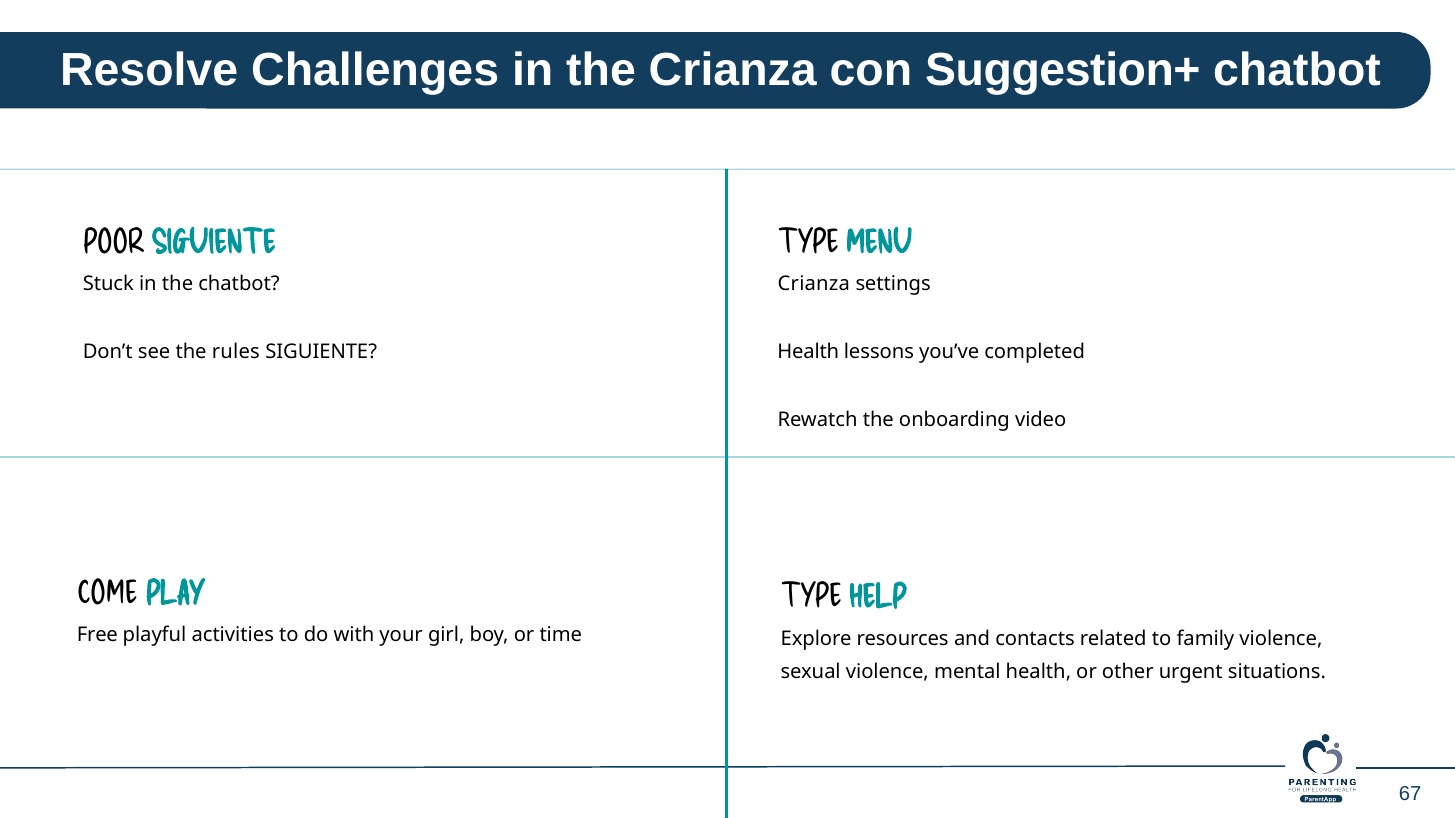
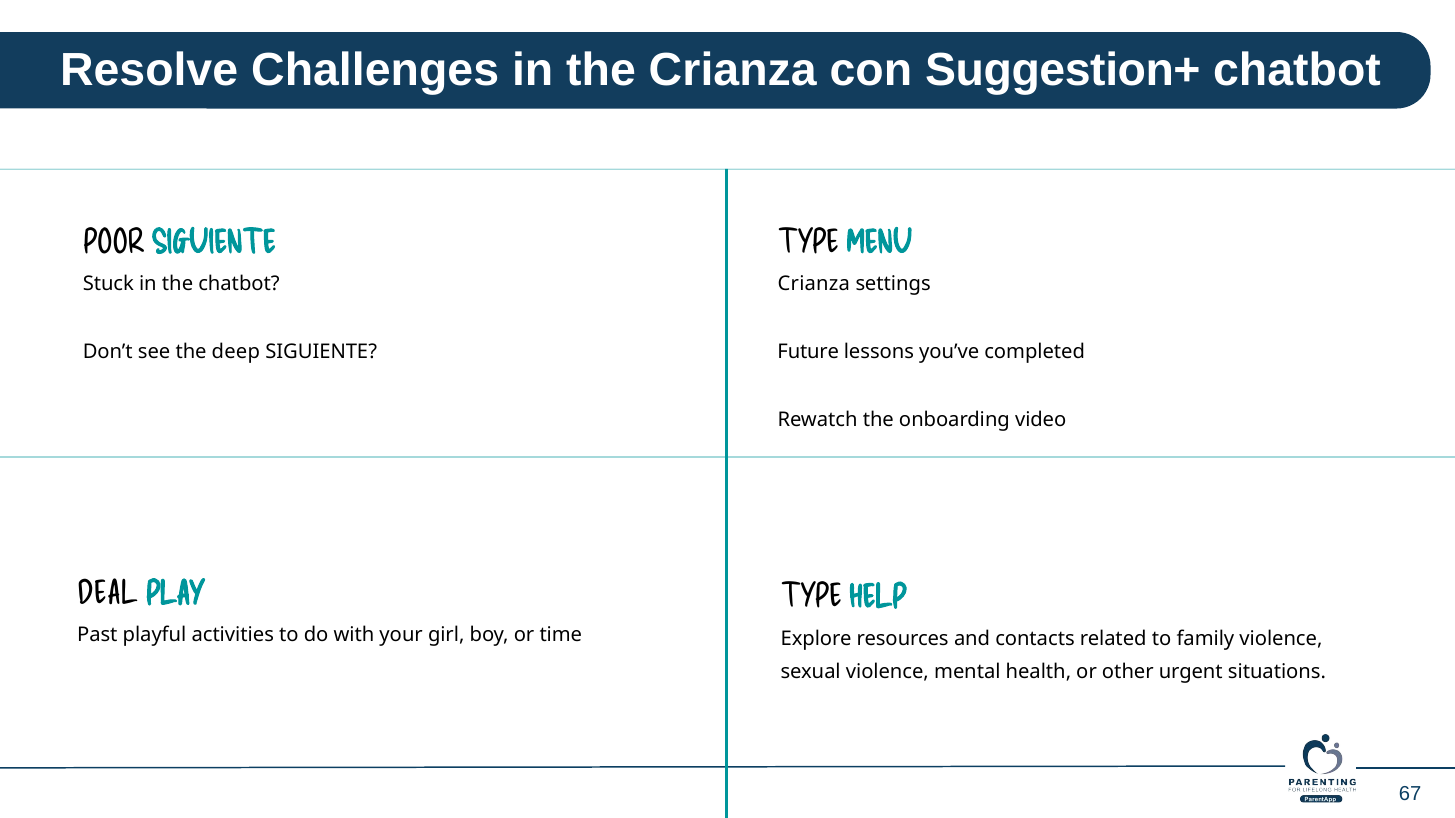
rules: rules -> deep (236, 352)
Health: Health -> Future (808, 352)
COME: COME -> DEAL (108, 594)
Free: Free -> Past (97, 635)
